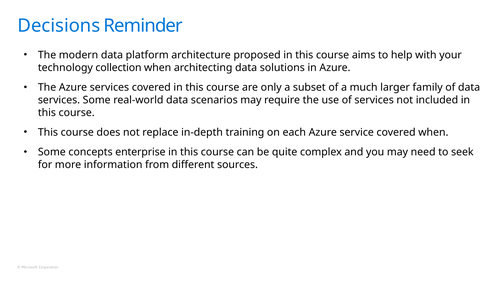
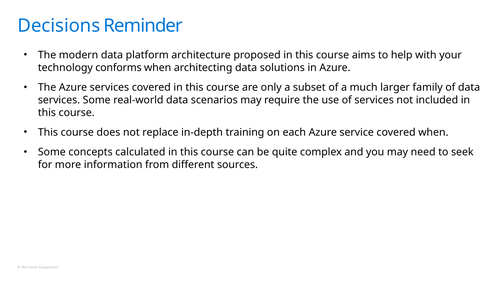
collection: collection -> conforms (118, 68)
enterprise: enterprise -> calculated (140, 152)
